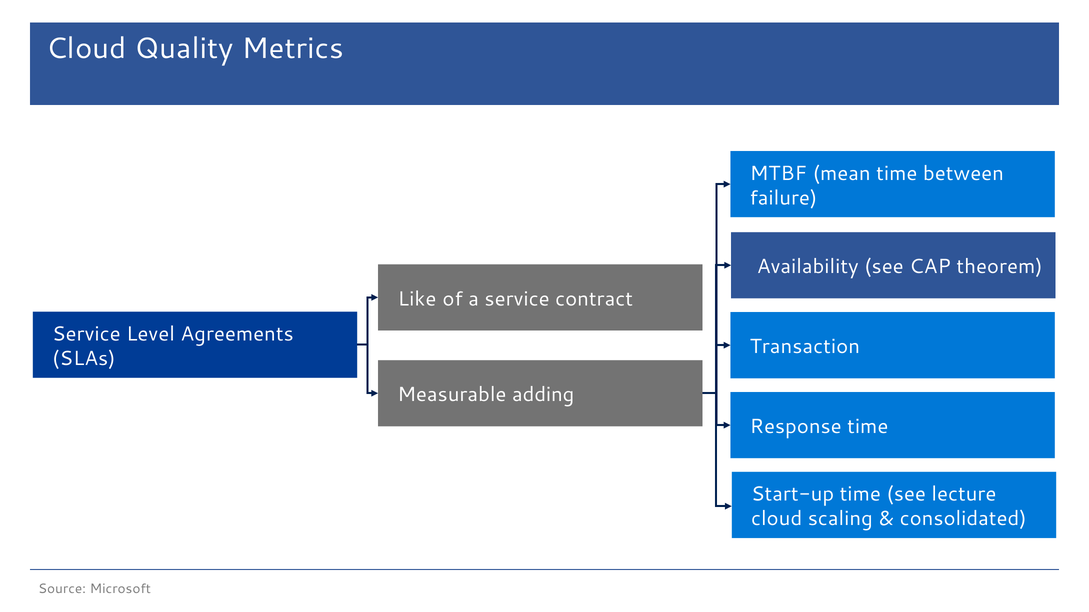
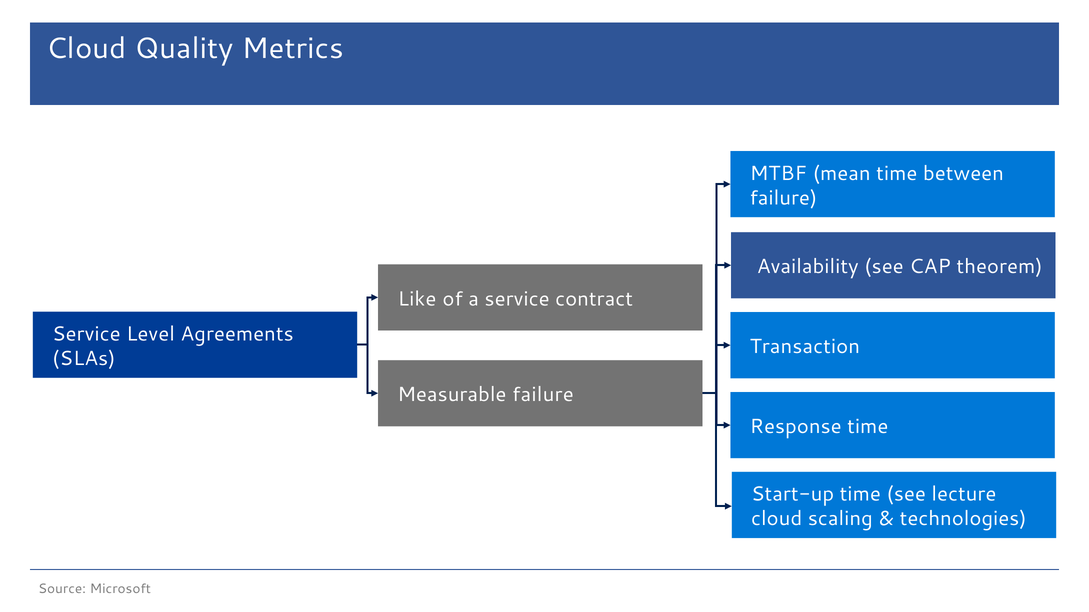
Measurable adding: adding -> failure (543, 395)
consolidated: consolidated -> technologies (963, 519)
